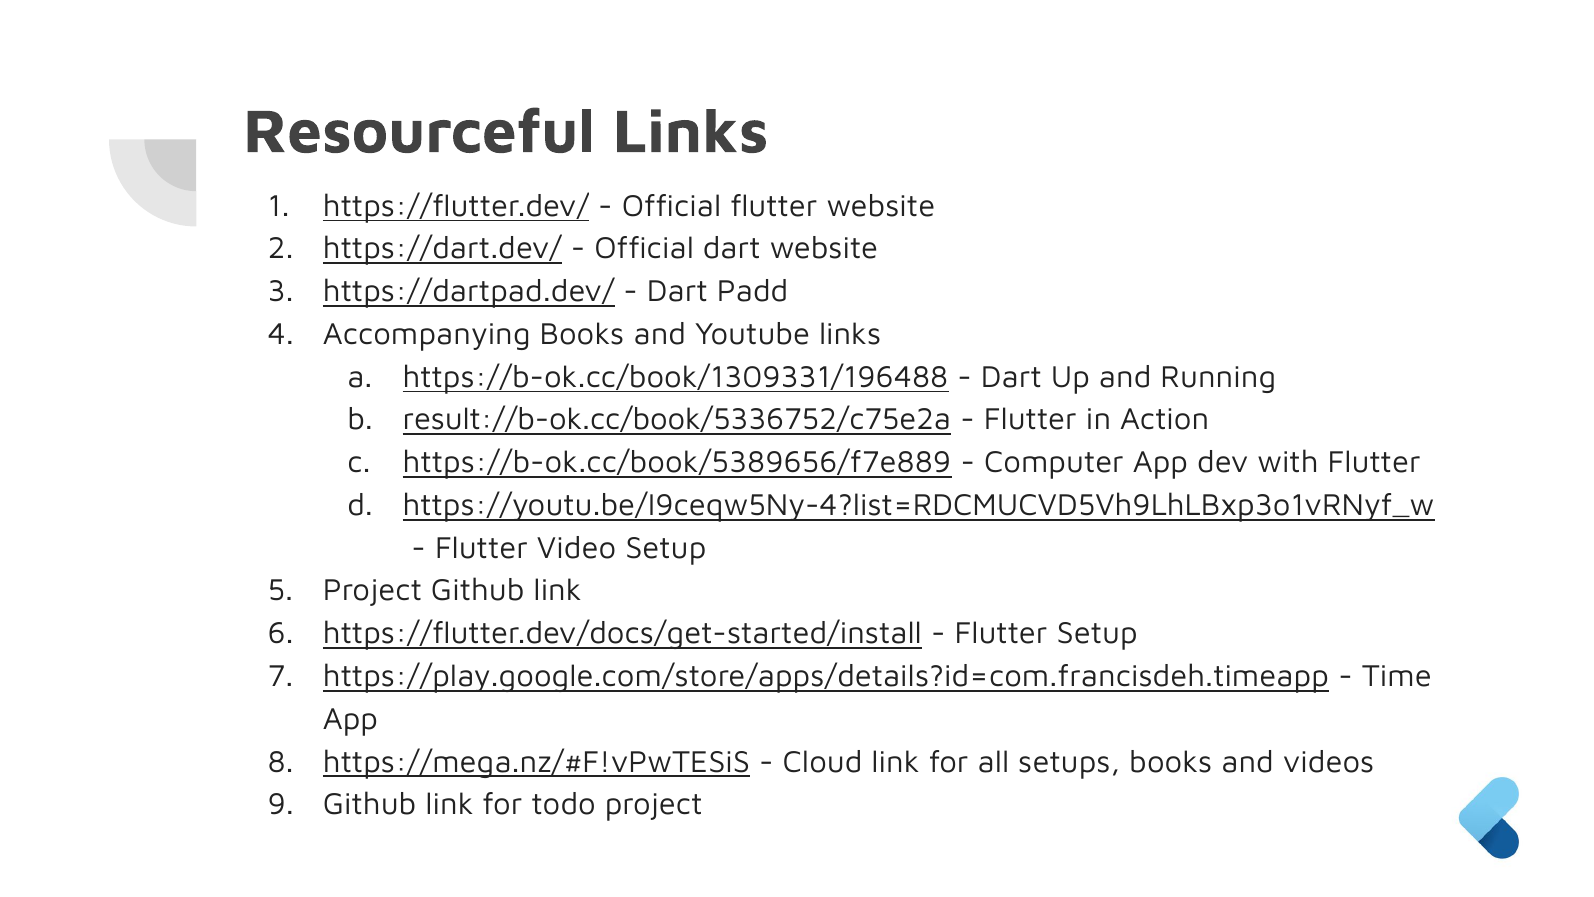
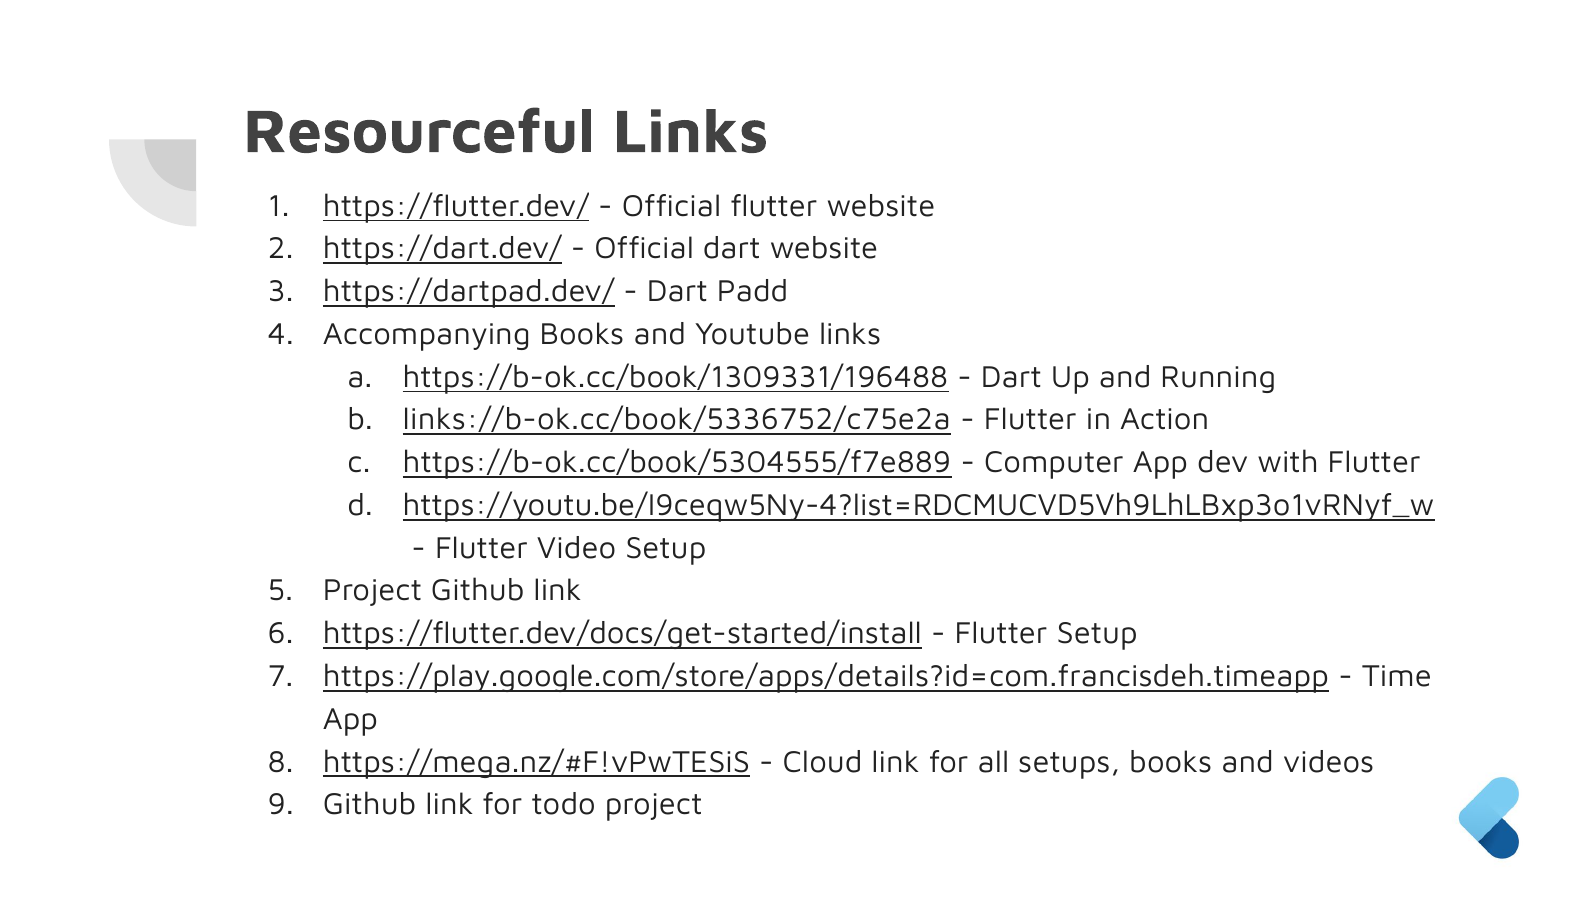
result://b-ok.cc/book/5336752/c75e2a: result://b-ok.cc/book/5336752/c75e2a -> links://b-ok.cc/book/5336752/c75e2a (677, 420)
https://b-ok.cc/book/5389656/f7e889: https://b-ok.cc/book/5389656/f7e889 -> https://b-ok.cc/book/5304555/f7e889 (677, 462)
